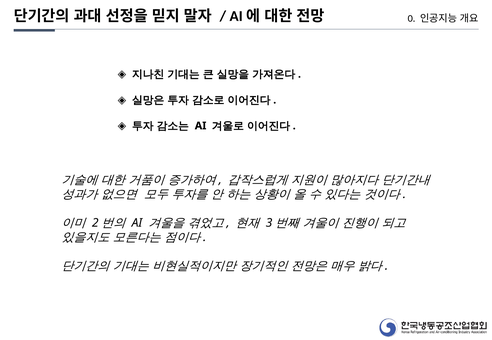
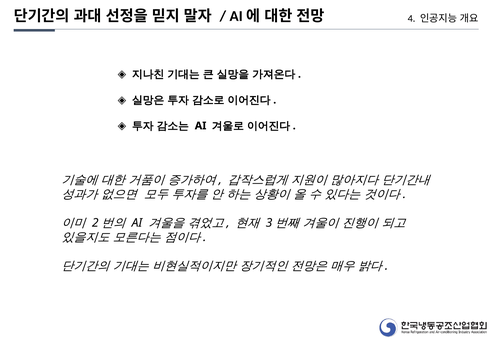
0: 0 -> 4 (412, 19)
